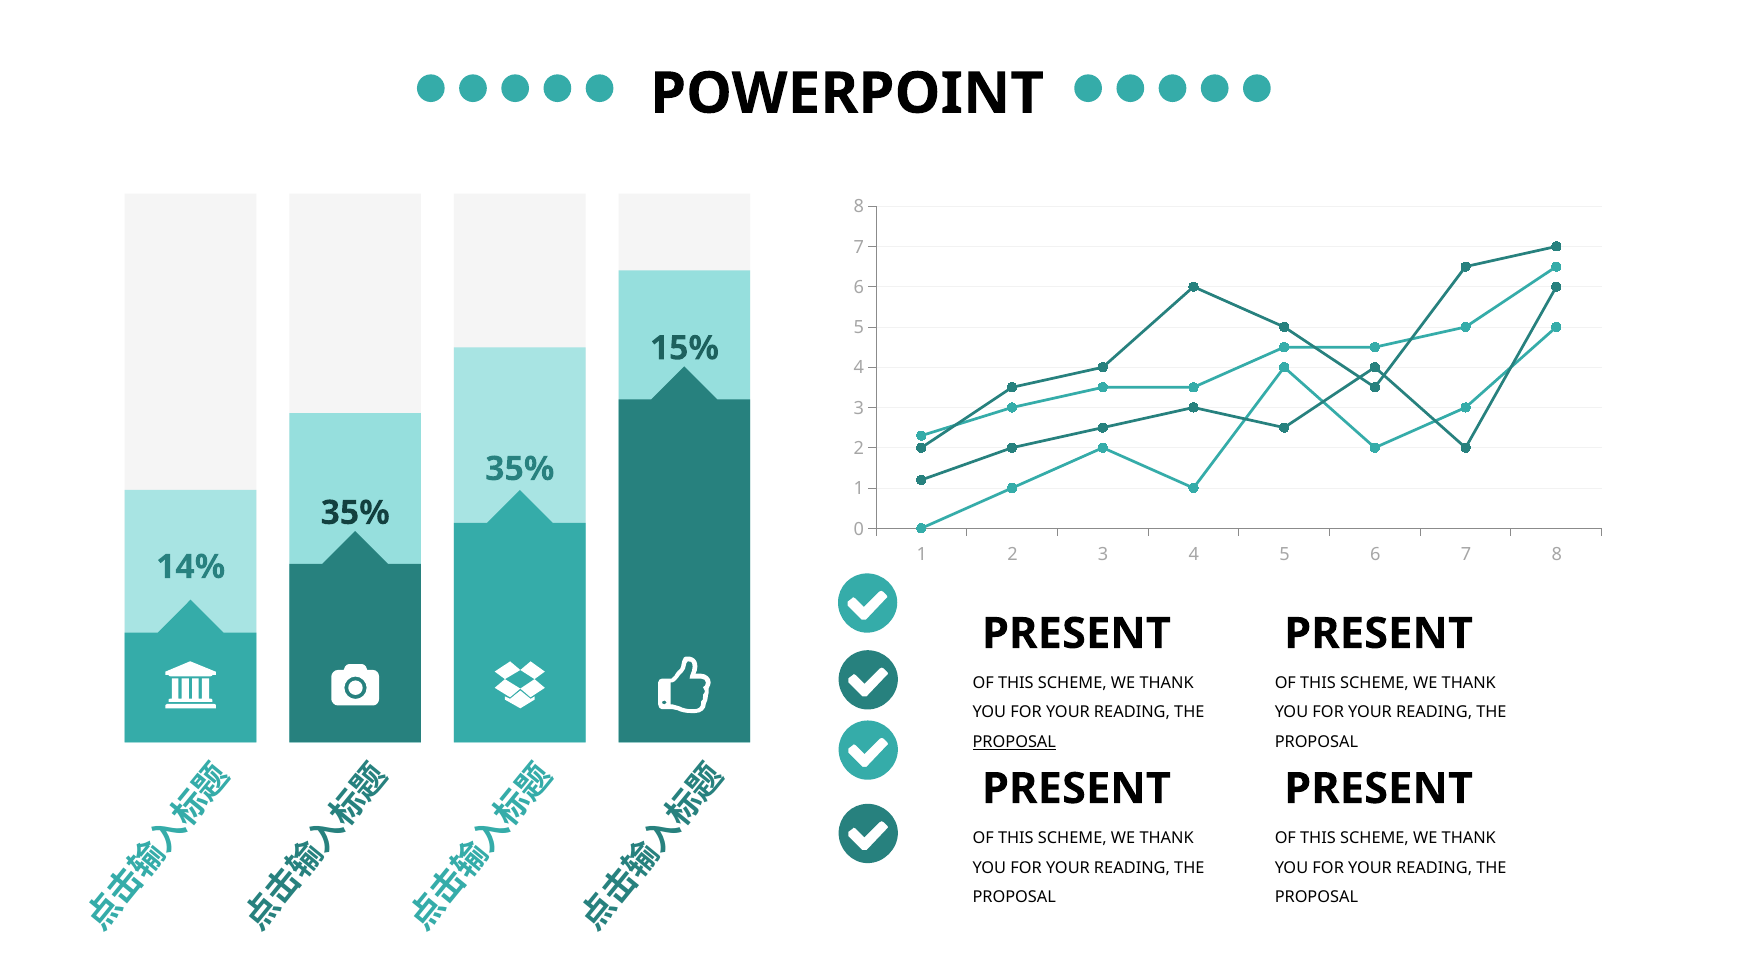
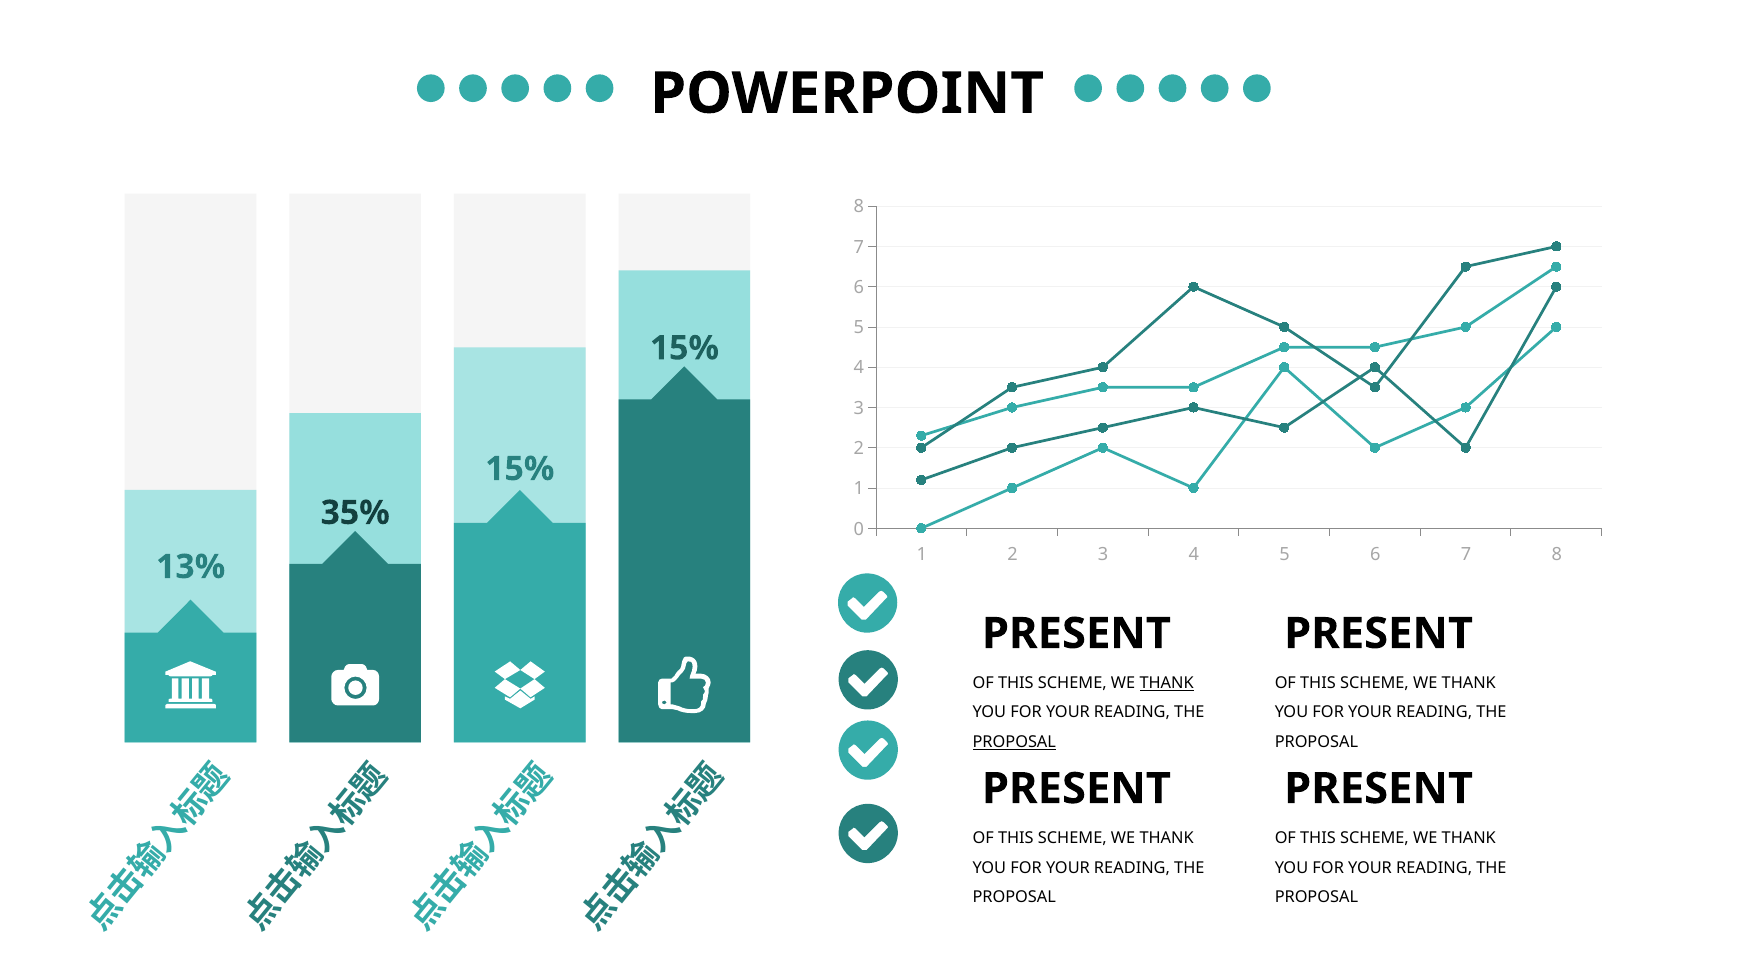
35%: 35% -> 15% (520, 469)
14%: 14% -> 13% (191, 567)
THANK underline: none -> present (1167, 683)
